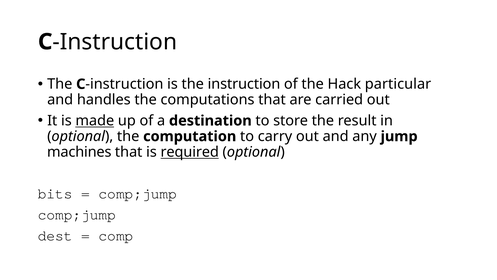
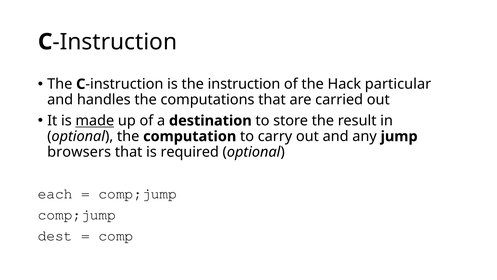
machines: machines -> browsers (79, 152)
required underline: present -> none (190, 152)
bits: bits -> each (55, 194)
